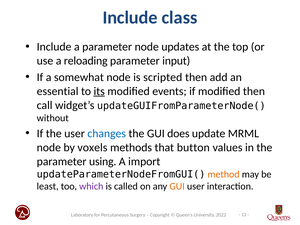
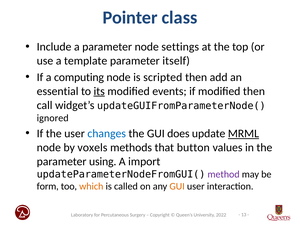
Include: Include -> Pointer (130, 18)
updates: updates -> settings (180, 47)
reloading: reloading -> template (86, 61)
input: input -> itself (176, 61)
somewhat: somewhat -> computing (79, 77)
without: without -> ignored (53, 118)
MRML underline: none -> present (243, 134)
method colour: orange -> purple (224, 174)
least: least -> form (48, 186)
which colour: purple -> orange (91, 186)
